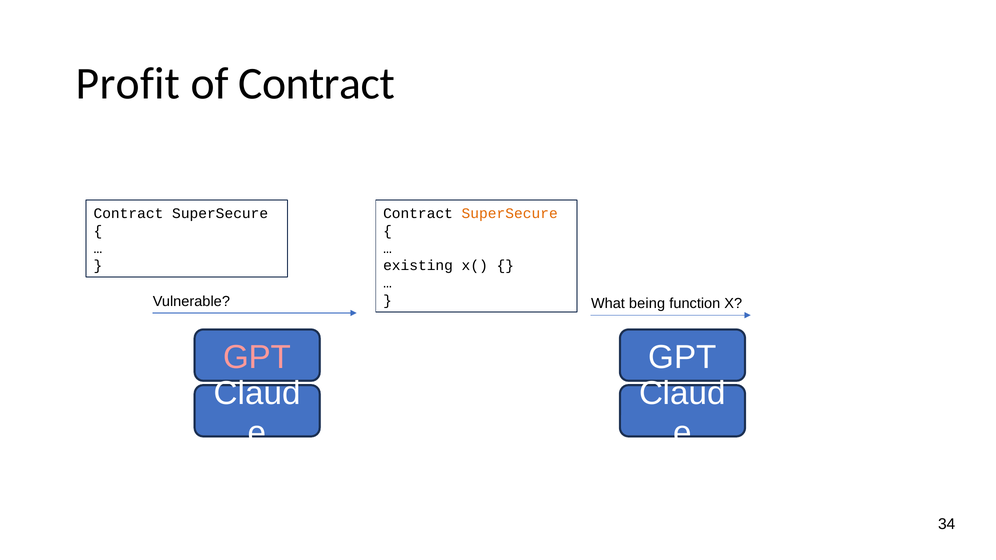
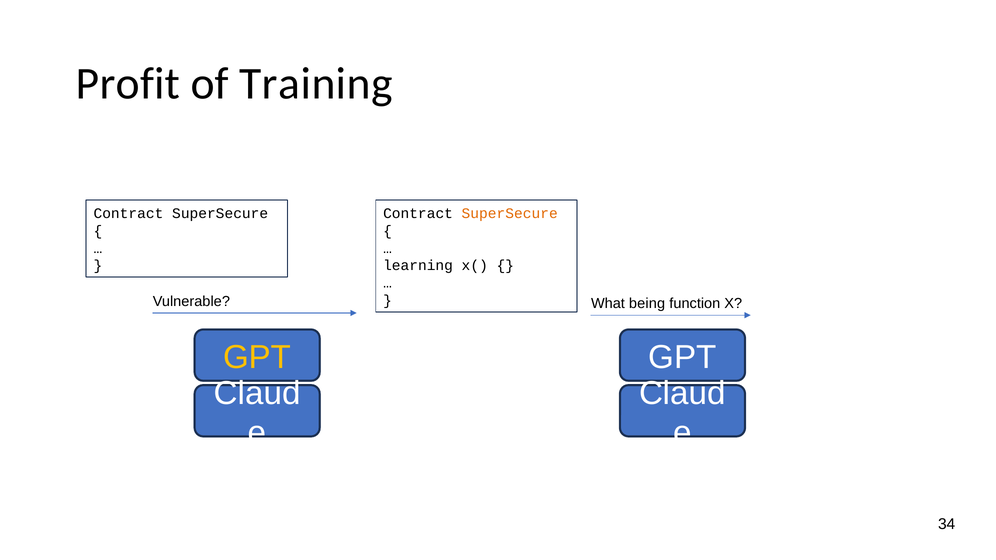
of Contract: Contract -> Training (316, 84)
existing: existing -> learning (418, 266)
GPT colour: pink -> yellow (257, 358)
